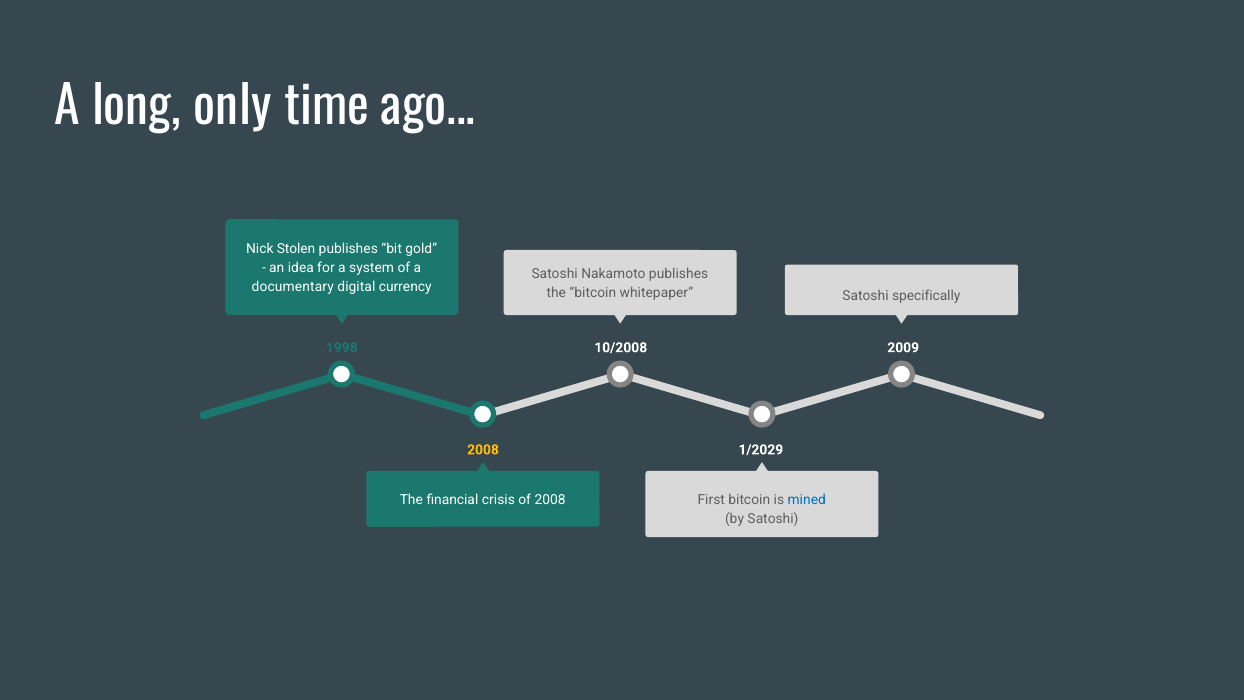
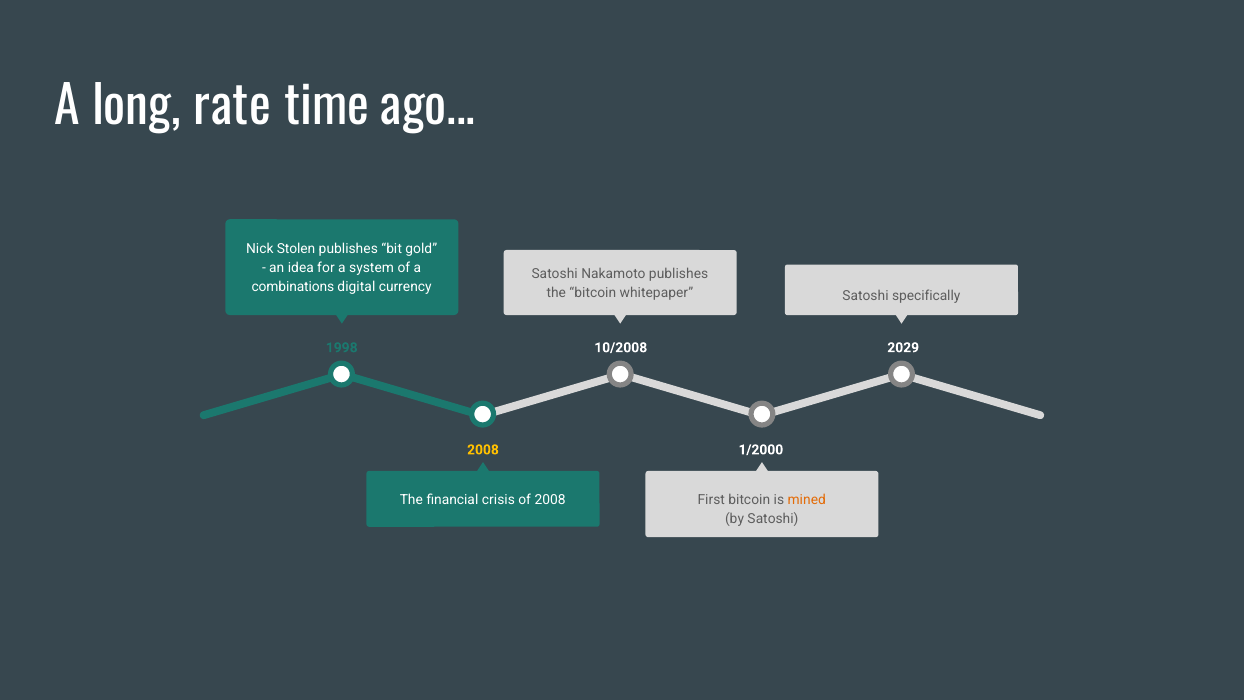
only: only -> rate (232, 108)
documentary: documentary -> combinations (293, 286)
2009: 2009 -> 2029 (903, 348)
1/2029: 1/2029 -> 1/2000 (761, 450)
mined colour: blue -> orange (807, 500)
